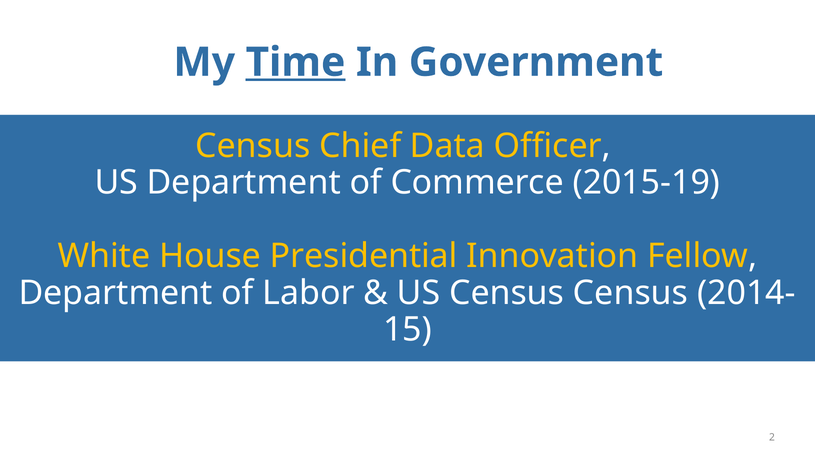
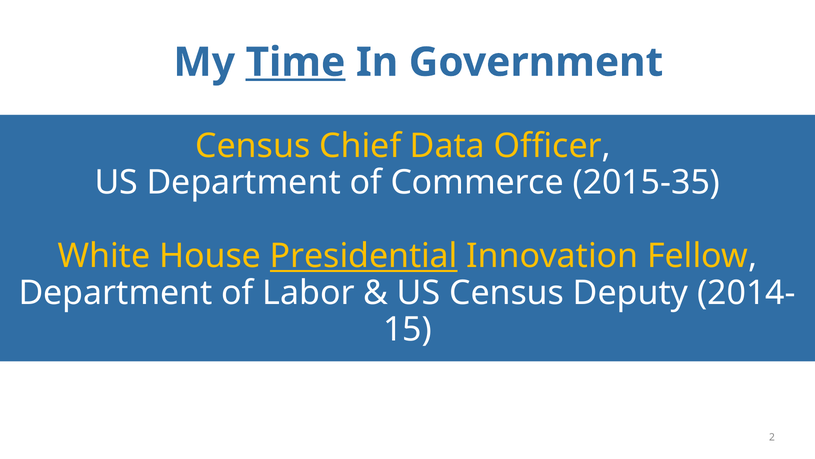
2015-19: 2015-19 -> 2015-35 (646, 183)
Presidential underline: none -> present (364, 256)
Census Census: Census -> Deputy (631, 293)
